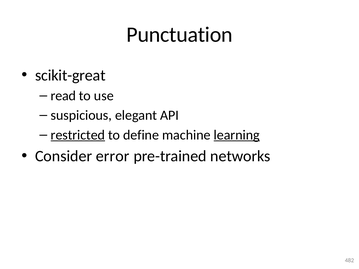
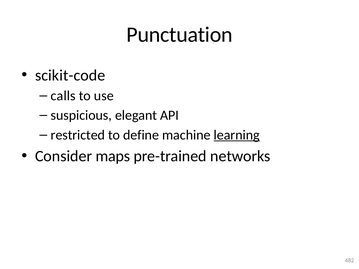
scikit-great: scikit-great -> scikit-code (70, 75)
read: read -> calls (63, 96)
restricted underline: present -> none (78, 135)
error: error -> maps (113, 156)
